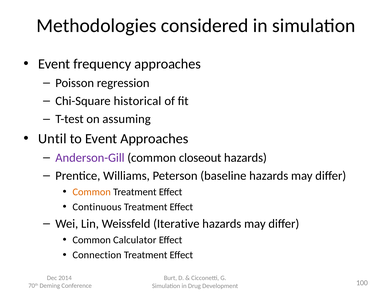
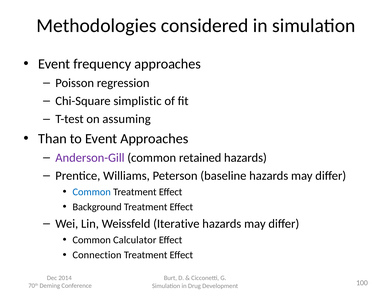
historical: historical -> simplistic (137, 101)
Until: Until -> Than (52, 139)
closeout: closeout -> retained (200, 158)
Common colour: orange -> blue (92, 192)
Continuous: Continuous -> Background (97, 207)
